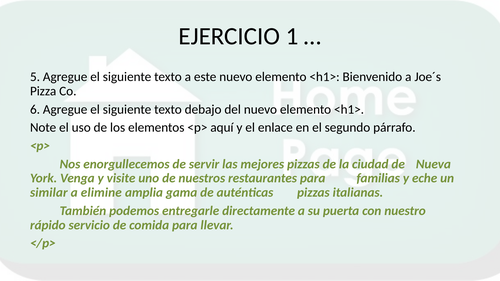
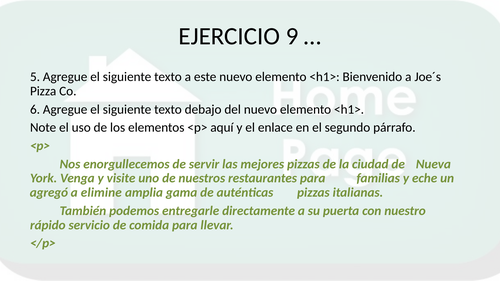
1: 1 -> 9 (292, 36)
similar: similar -> agregó (49, 193)
